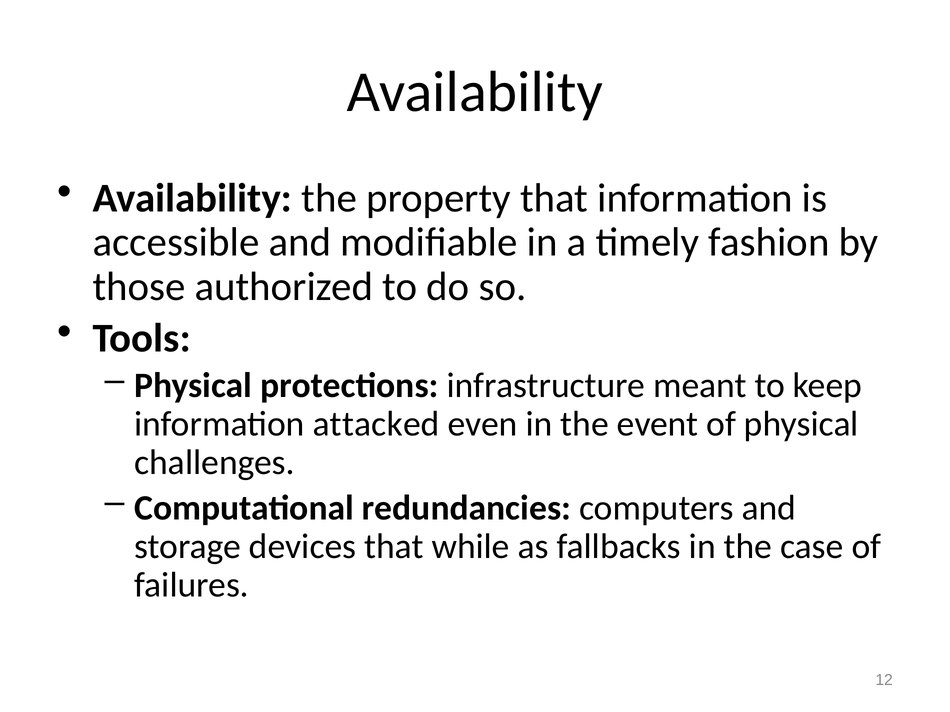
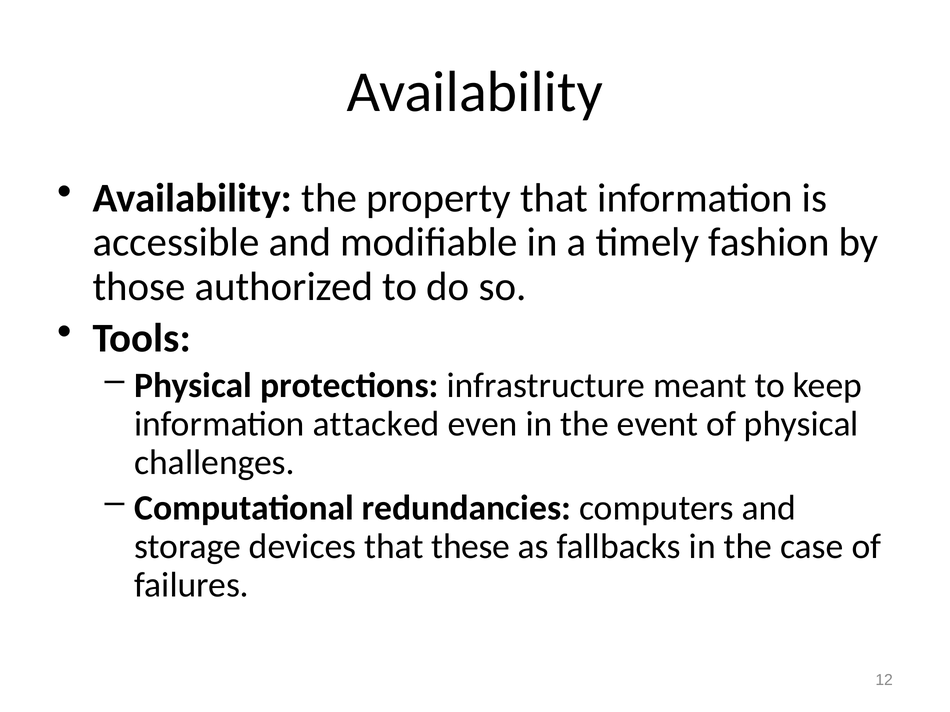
while: while -> these (471, 547)
